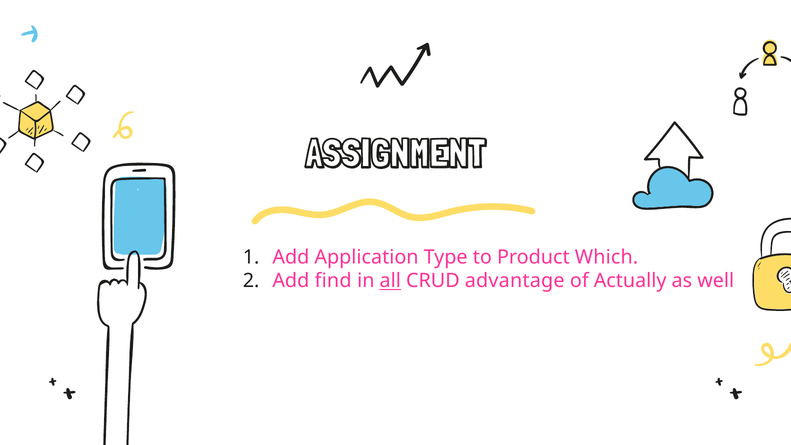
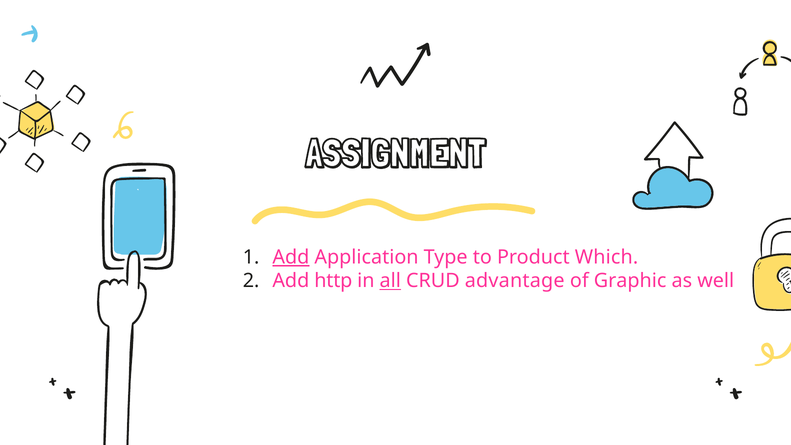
Add underline: none -> present (291, 257)
find: find -> http (333, 281)
Actually: Actually -> Graphic (630, 281)
